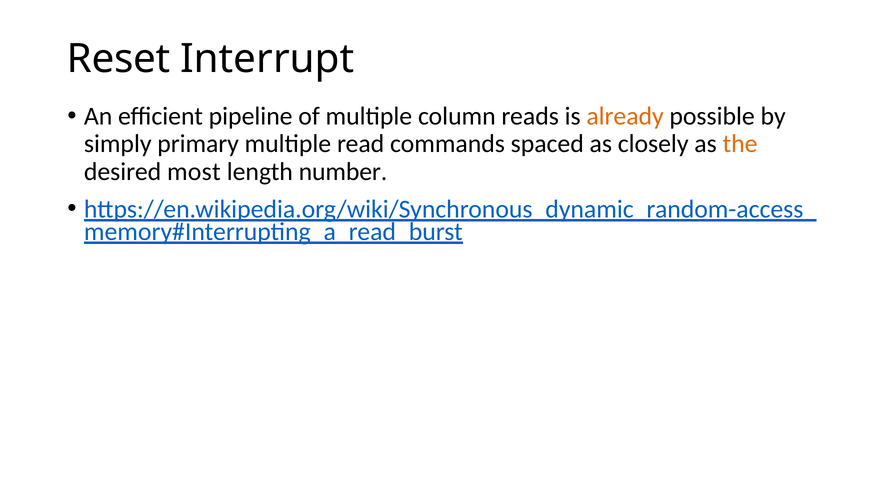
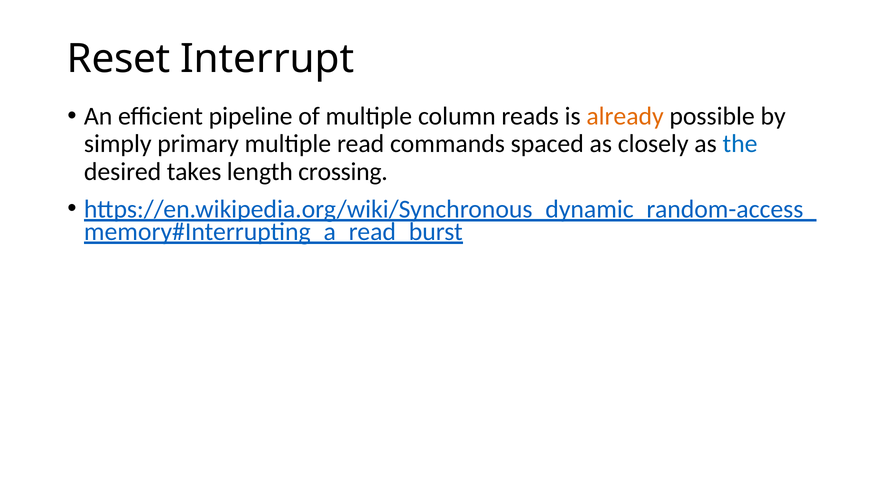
the colour: orange -> blue (740, 144)
most: most -> takes (194, 172)
number: number -> crossing (343, 172)
